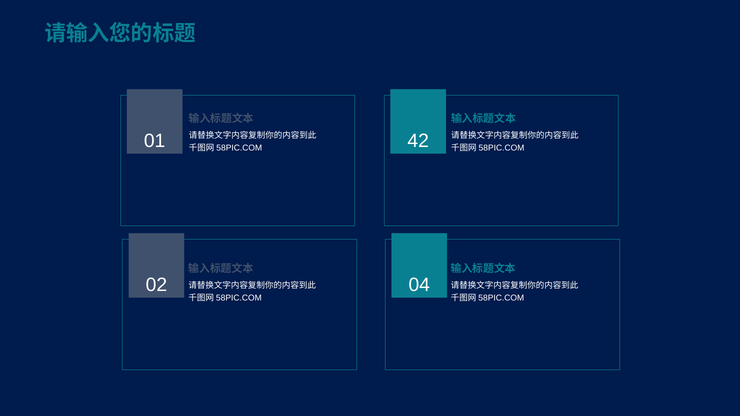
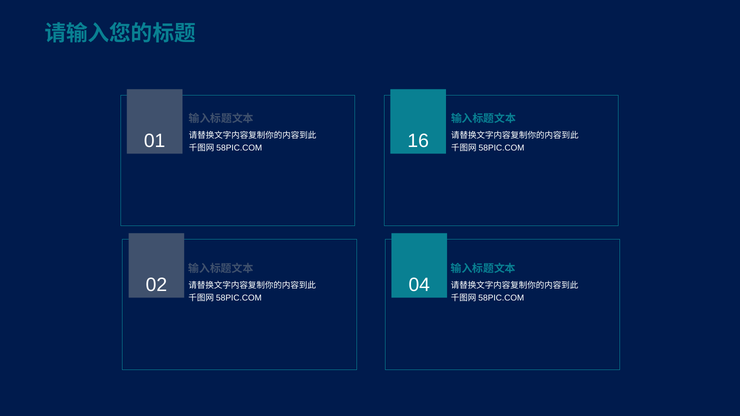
42: 42 -> 16 (418, 141)
